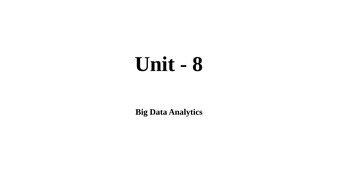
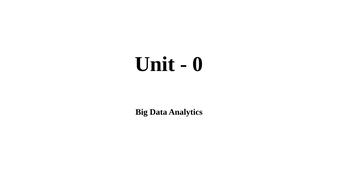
8: 8 -> 0 (198, 64)
